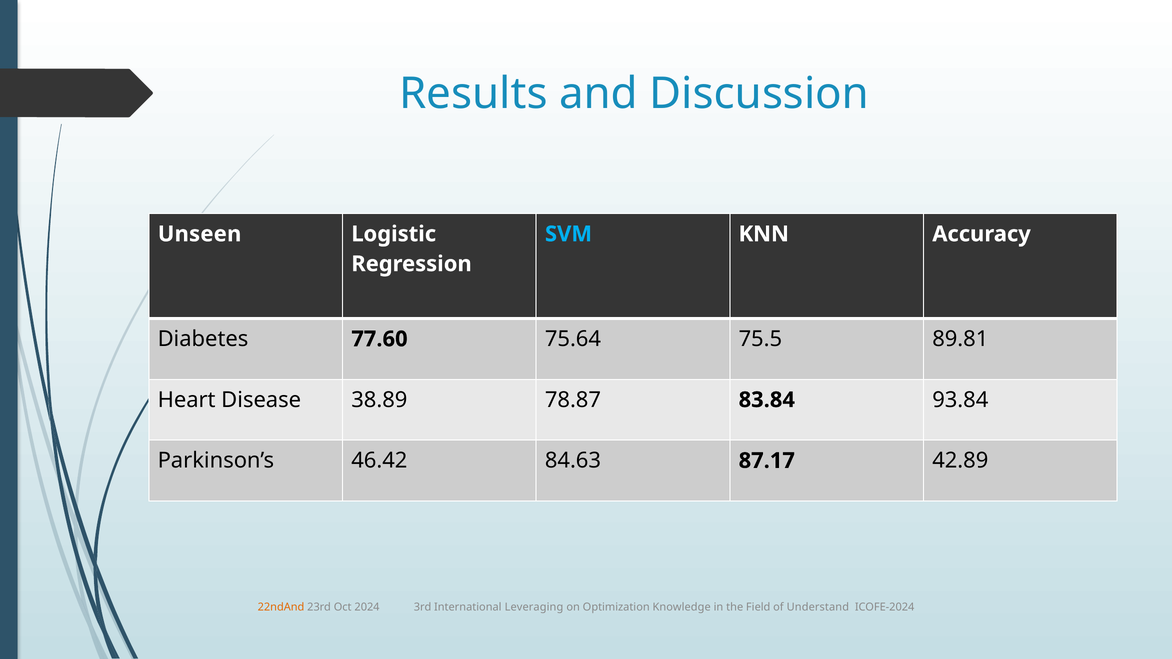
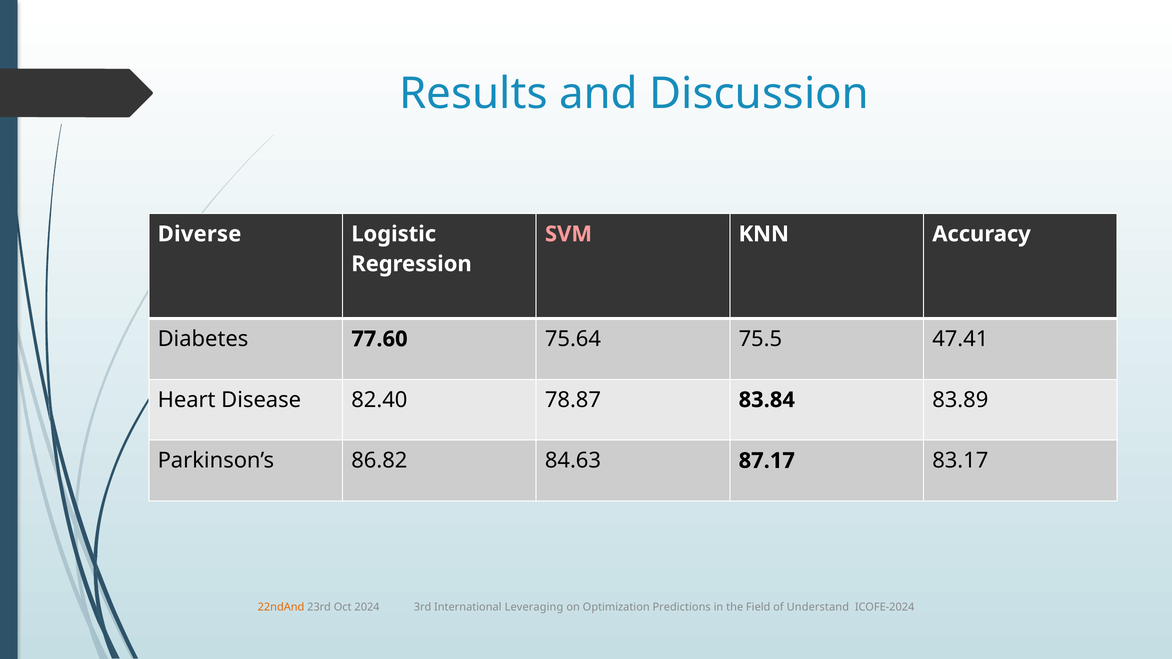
Unseen: Unseen -> Diverse (200, 234)
SVM colour: light blue -> pink (569, 234)
89.81: 89.81 -> 47.41 (960, 339)
38.89: 38.89 -> 82.40 (379, 400)
93.84: 93.84 -> 83.89 (960, 400)
46.42: 46.42 -> 86.82 (379, 461)
42.89: 42.89 -> 83.17 (960, 461)
Knowledge: Knowledge -> Predictions (682, 607)
